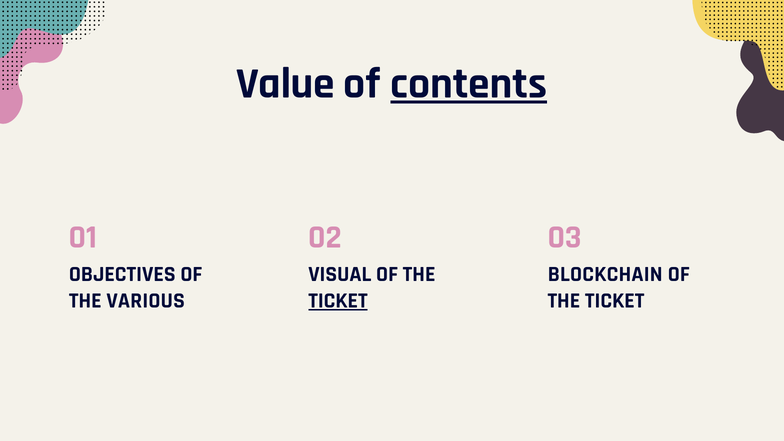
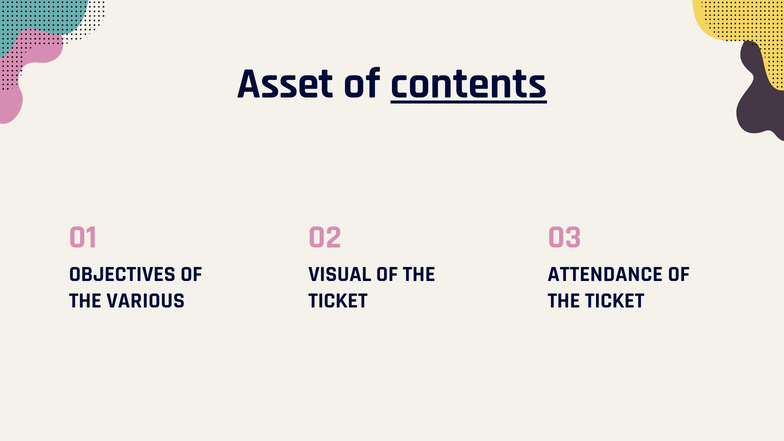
Value: Value -> Asset (285, 83)
BLOCKCHAIN: BLOCKCHAIN -> ATTENDANCE (605, 274)
TICKET underline: present -> none (338, 300)
